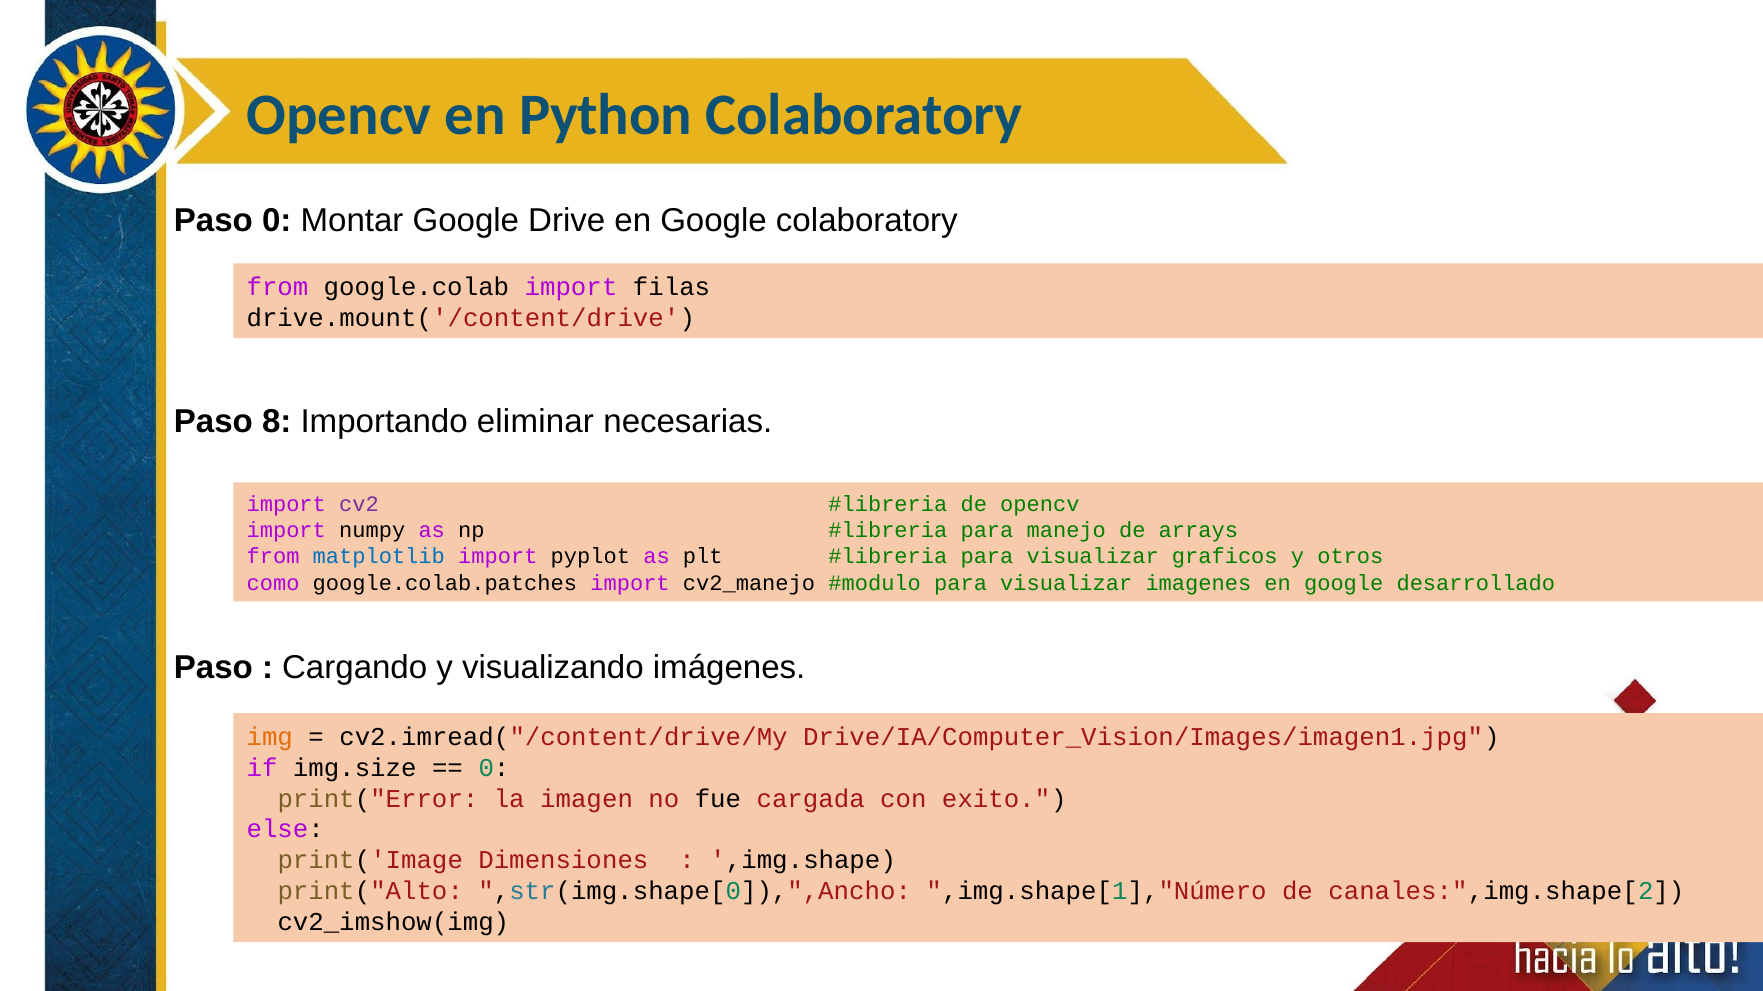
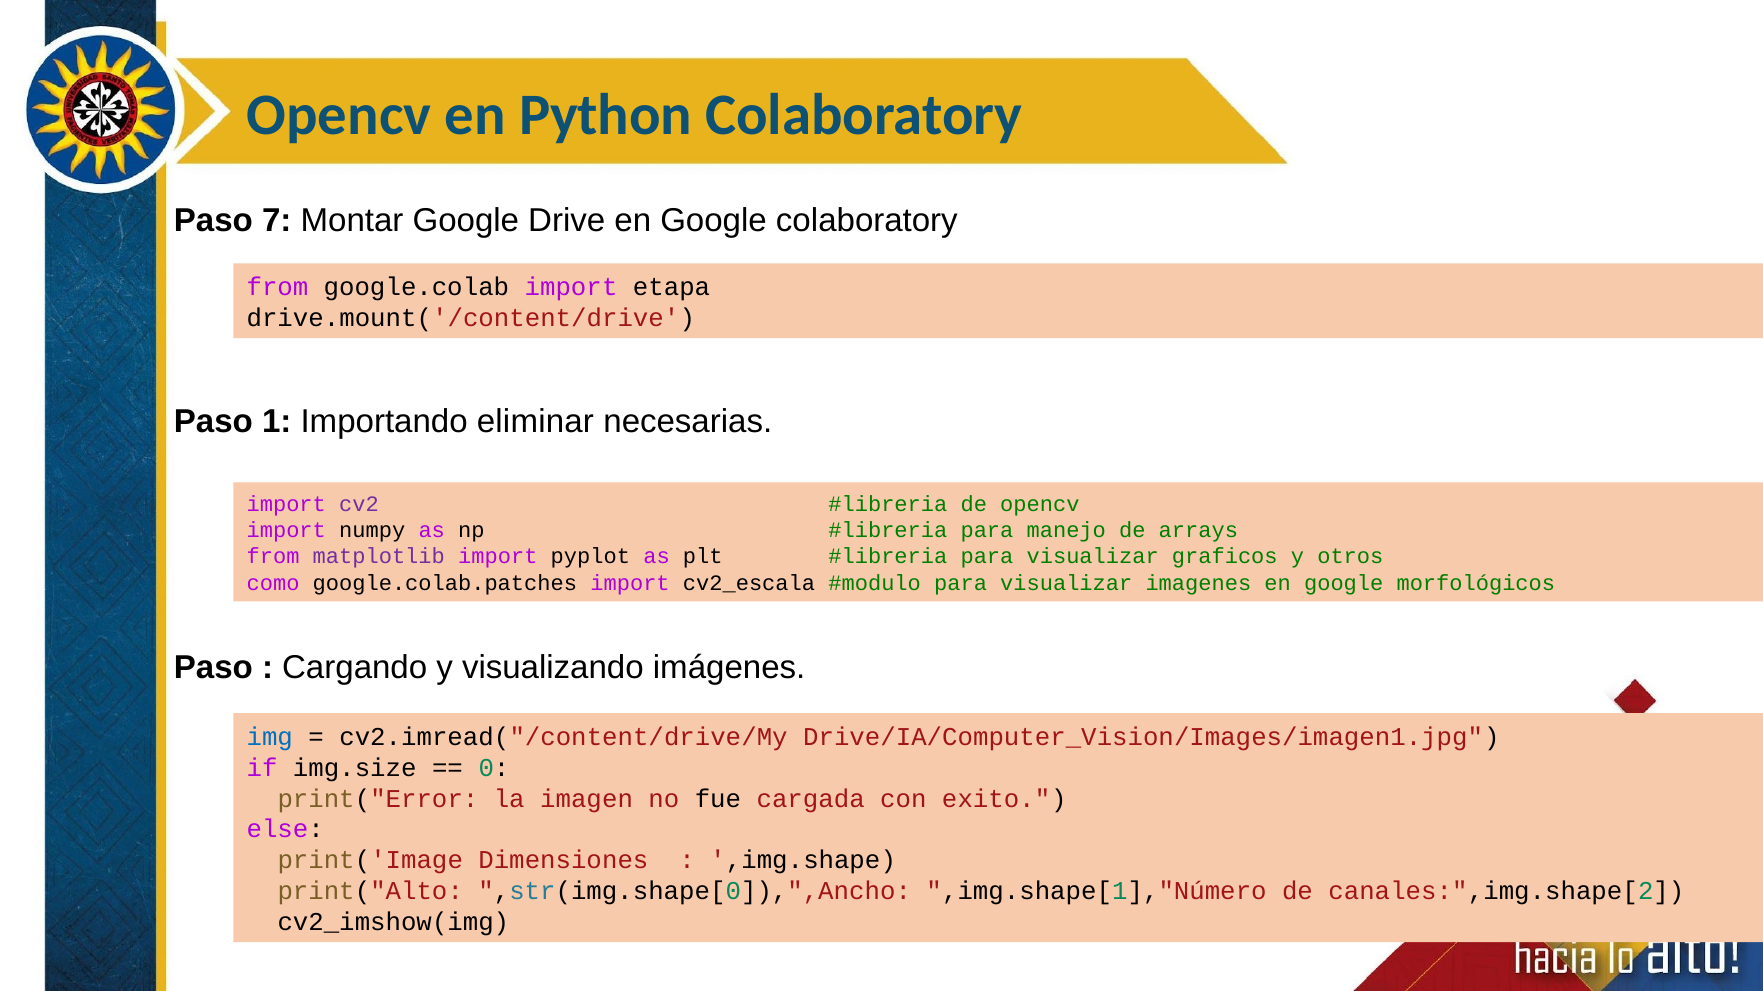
Paso 0: 0 -> 7 (277, 220)
filas: filas -> etapa (672, 287)
8: 8 -> 1 (277, 422)
matplotlib colour: blue -> purple (379, 557)
cv2_manejo: cv2_manejo -> cv2_escala (749, 583)
desarrollado: desarrollado -> morfológicos (1476, 583)
img colour: orange -> blue (270, 737)
